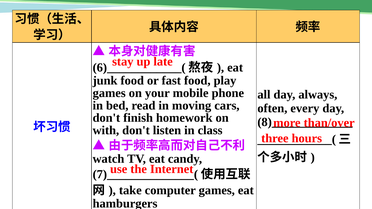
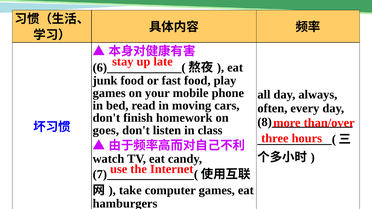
with: with -> goes (106, 130)
